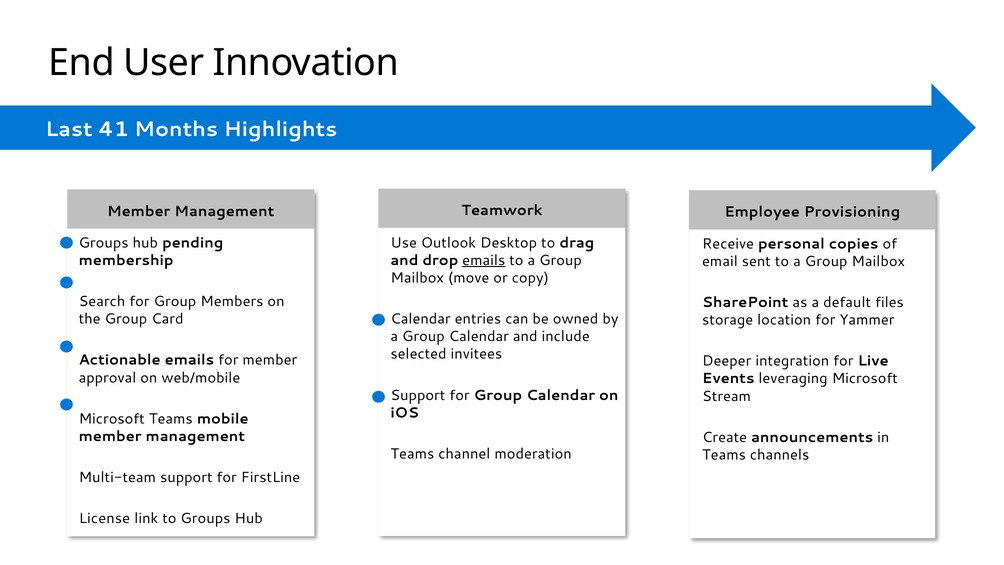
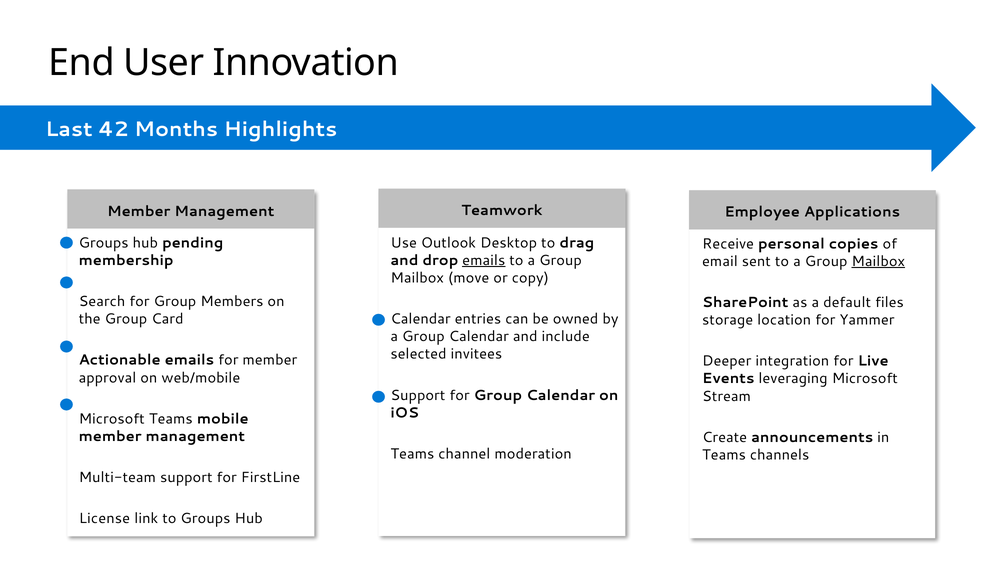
41: 41 -> 42 (113, 129)
Provisioning: Provisioning -> Applications (852, 212)
Mailbox underline: none -> present (878, 261)
